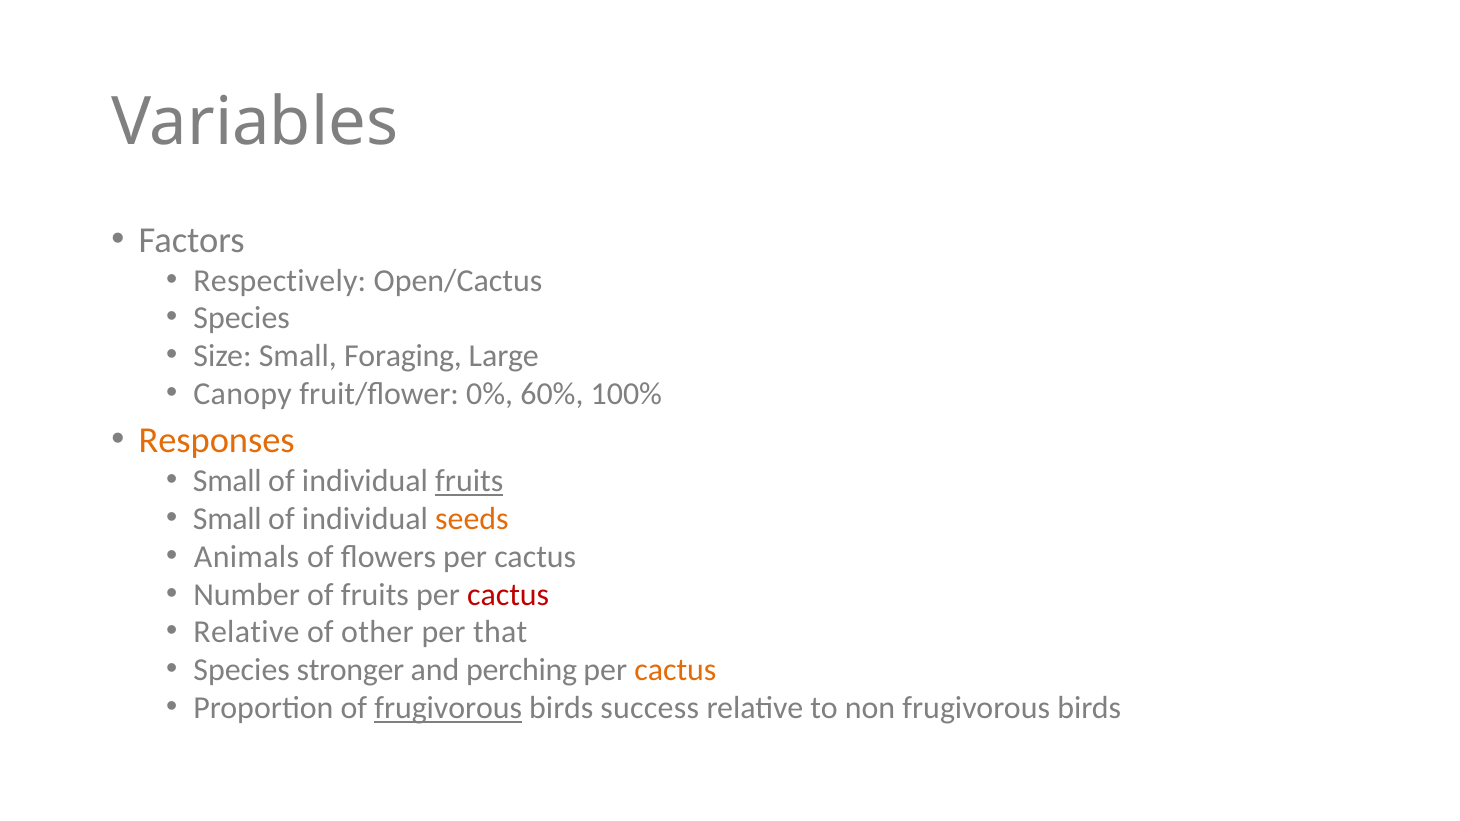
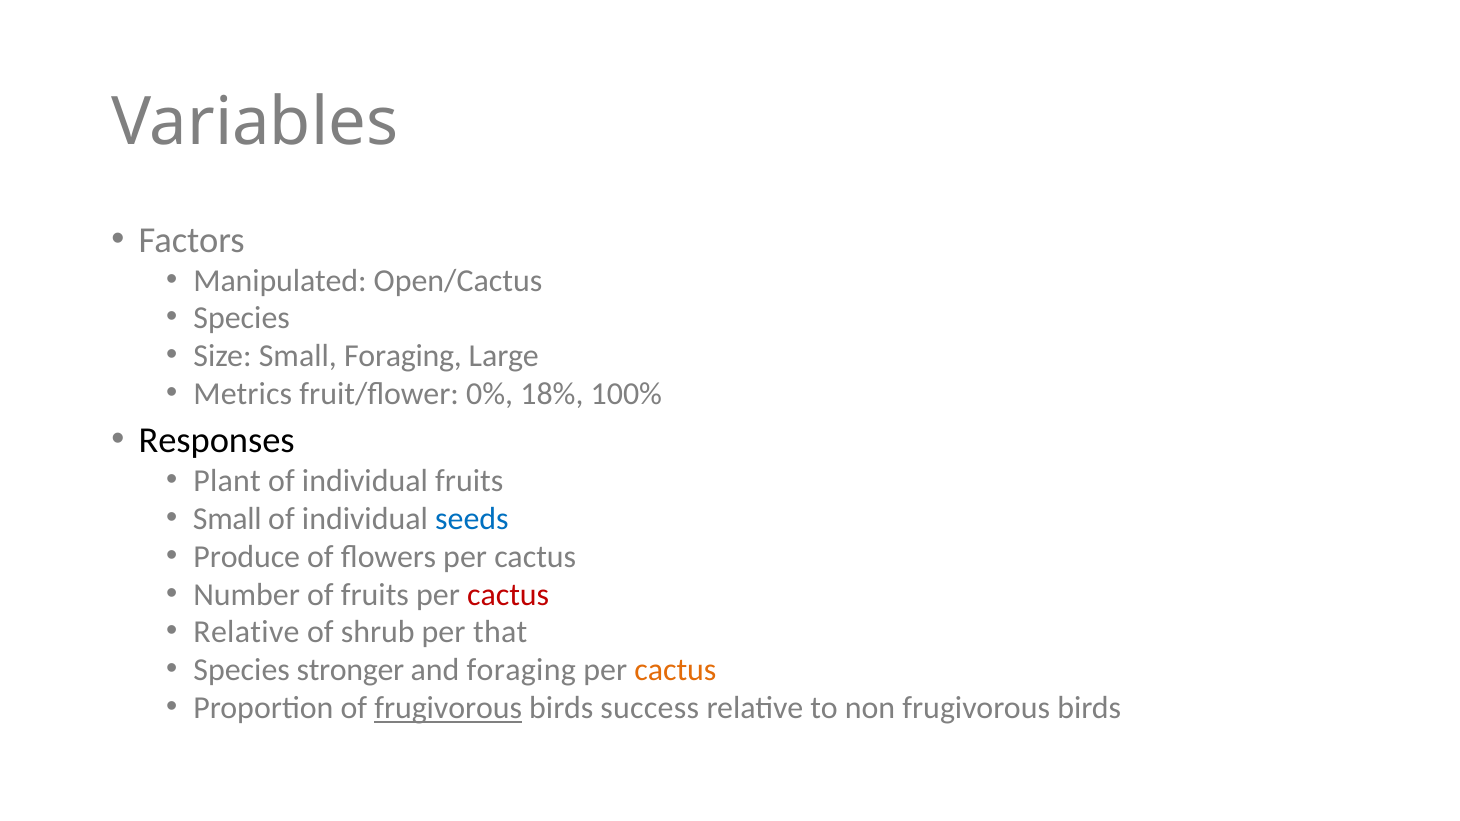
Respectively: Respectively -> Manipulated (280, 281)
Canopy: Canopy -> Metrics (243, 394)
60%: 60% -> 18% (552, 394)
Responses colour: orange -> black (217, 441)
Small: Small -> Plant (227, 481)
fruits underline: present -> none (469, 481)
seeds colour: orange -> blue (472, 519)
Animals: Animals -> Produce (247, 557)
other: other -> shrub (378, 633)
and perching: perching -> foraging (521, 670)
